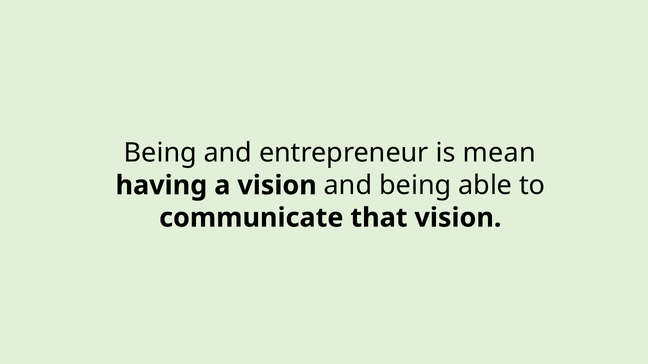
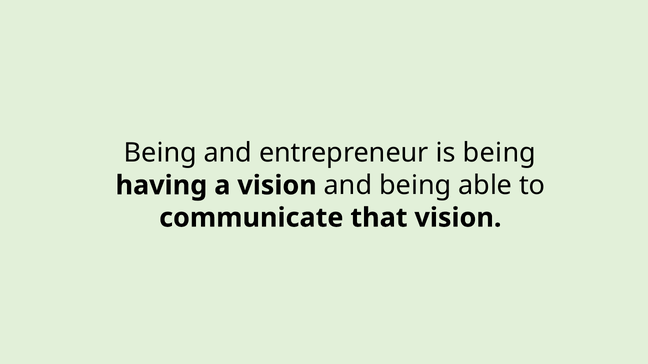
is mean: mean -> being (500, 153)
